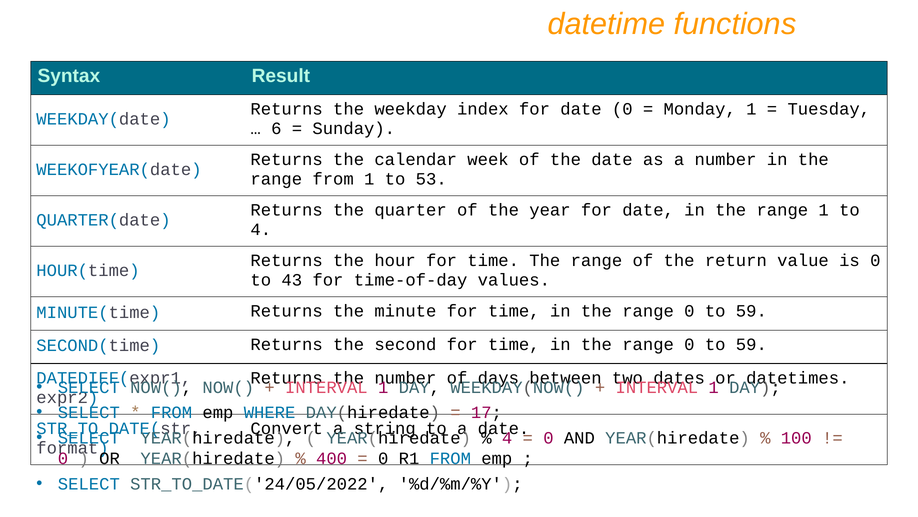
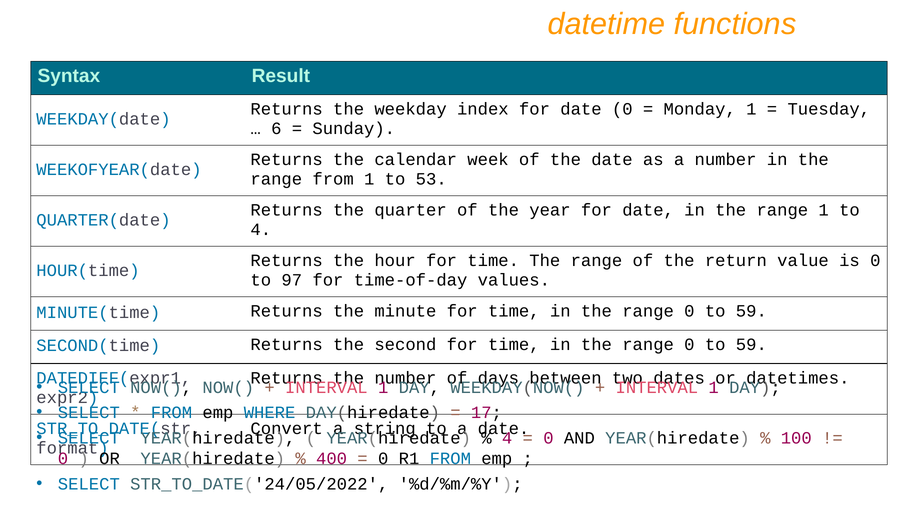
43: 43 -> 97 (292, 280)
